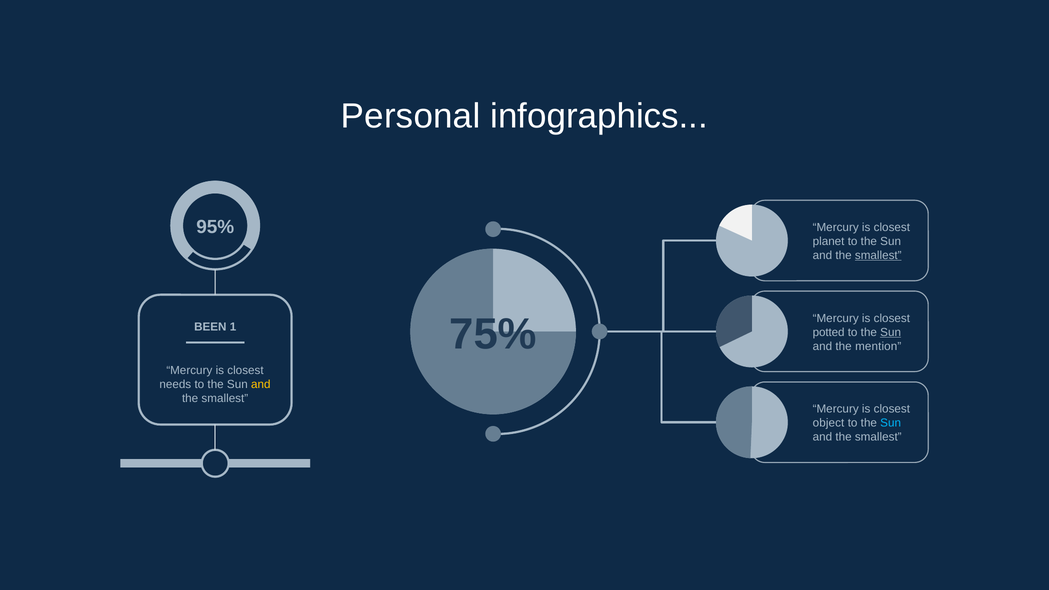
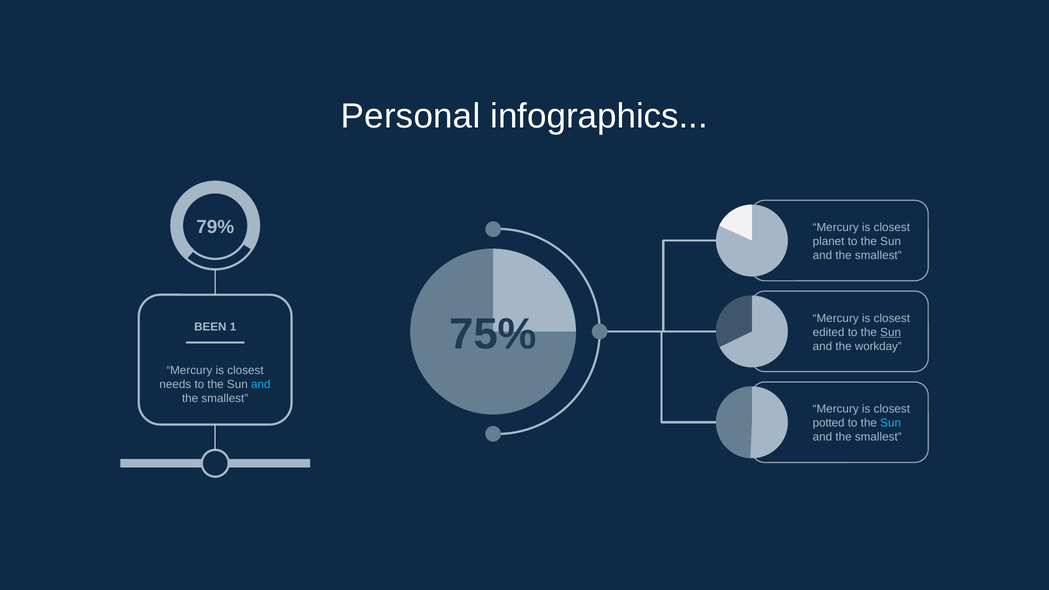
95%: 95% -> 79% (215, 227)
smallest underline: present -> none (878, 255)
potted: potted -> edited (829, 332)
mention: mention -> workday (878, 346)
and colour: yellow -> light blue (261, 384)
object: object -> potted (829, 423)
